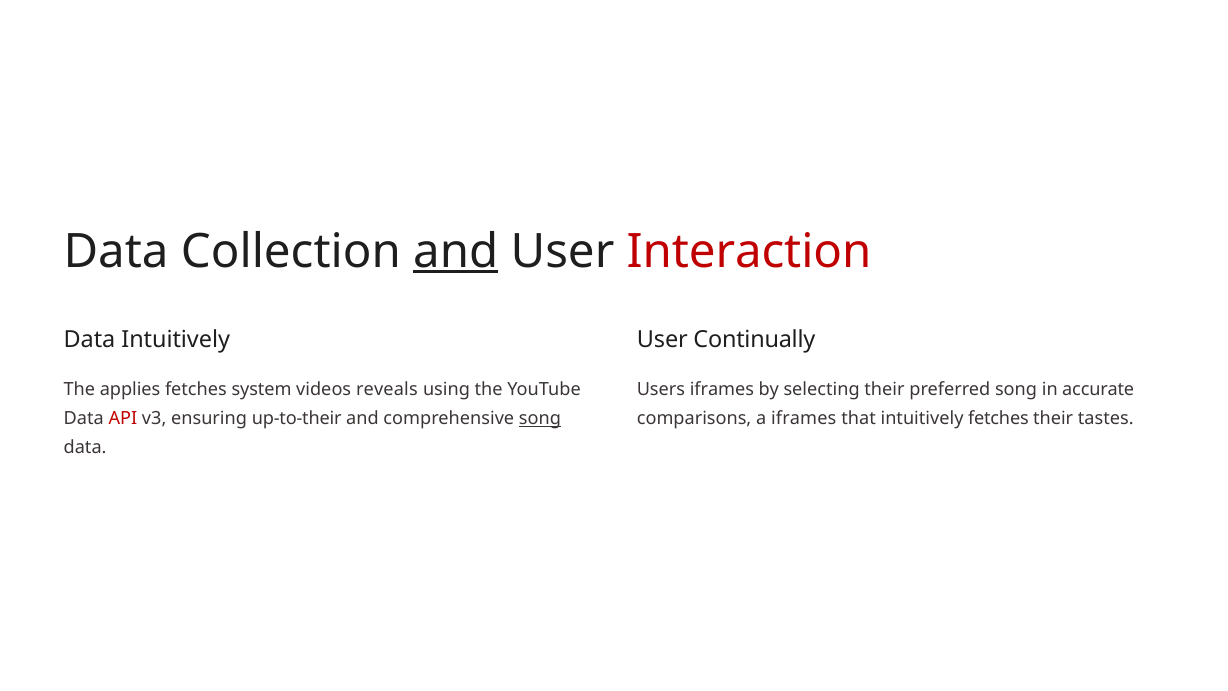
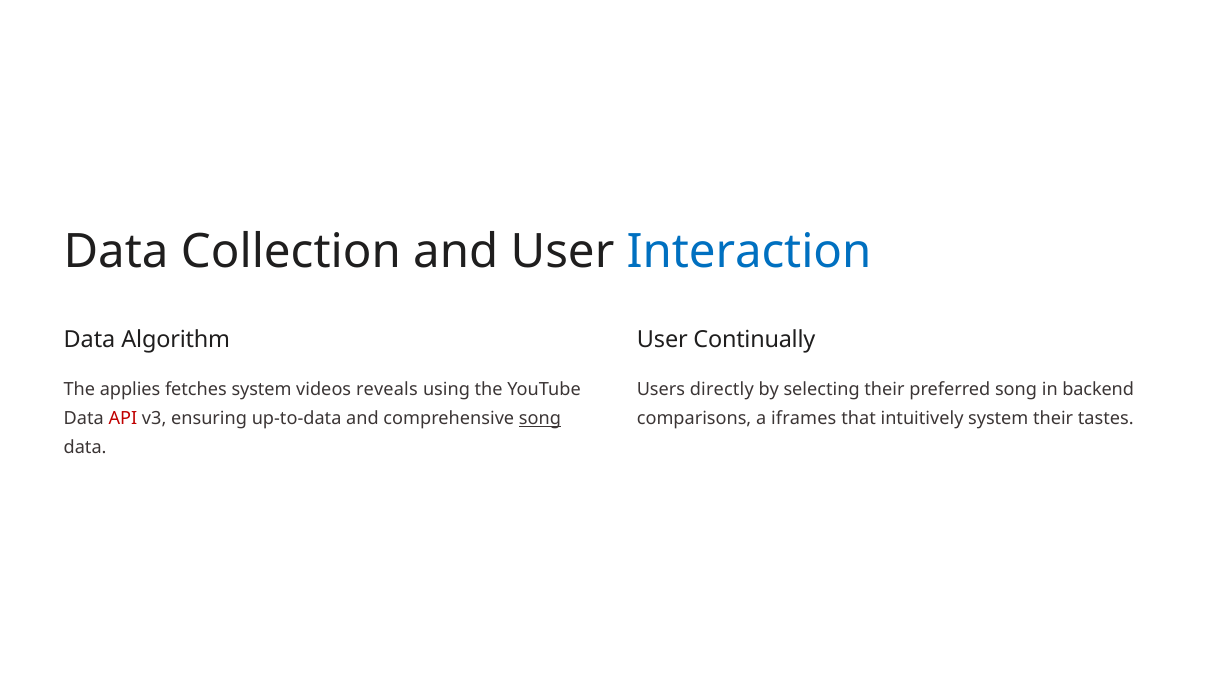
and underline: present -> none (456, 251)
Interaction colour: red -> blue (749, 251)
Data Intuitively: Intuitively -> Algorithm (176, 340)
Users iframes: iframes -> directly (722, 389)
accurate: accurate -> backend (1098, 389)
up-to-their: up-to-their -> up-to-data (297, 418)
intuitively fetches: fetches -> system (998, 418)
